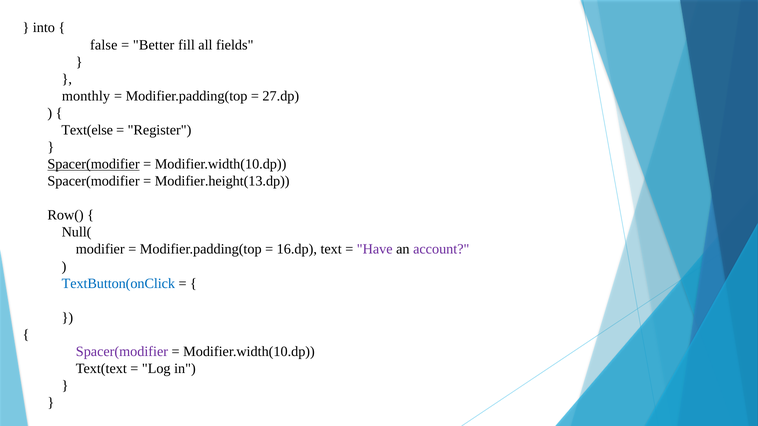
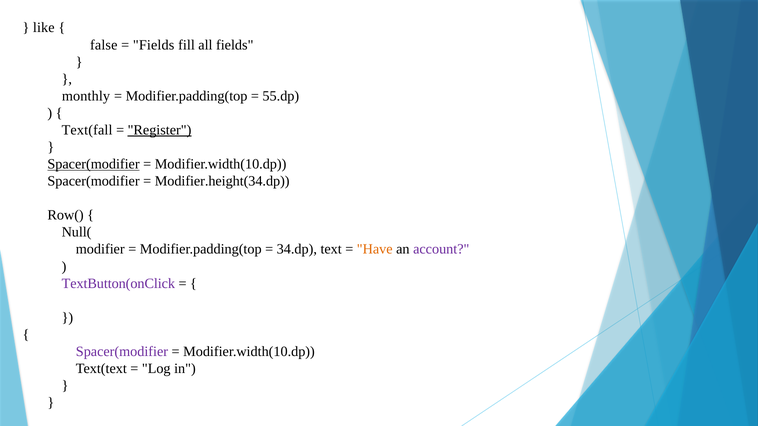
into: into -> like (44, 28)
Better: Better -> Fields (154, 45)
27.dp: 27.dp -> 55.dp (281, 96)
Text(else: Text(else -> Text(fall (87, 130)
Register underline: none -> present (160, 130)
Modifier.height(13.dp: Modifier.height(13.dp -> Modifier.height(34.dp (222, 181)
16.dp: 16.dp -> 34.dp (297, 250)
Have colour: purple -> orange (375, 250)
TextButton(onClick colour: blue -> purple (118, 284)
